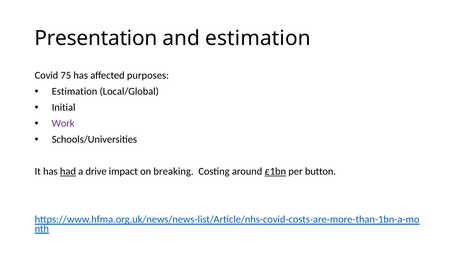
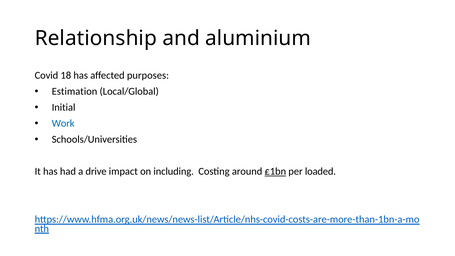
Presentation: Presentation -> Relationship (96, 38)
and estimation: estimation -> aluminium (258, 38)
75: 75 -> 18 (66, 75)
Work colour: purple -> blue (63, 123)
had underline: present -> none (68, 171)
breaking: breaking -> including (174, 171)
button: button -> loaded (320, 171)
